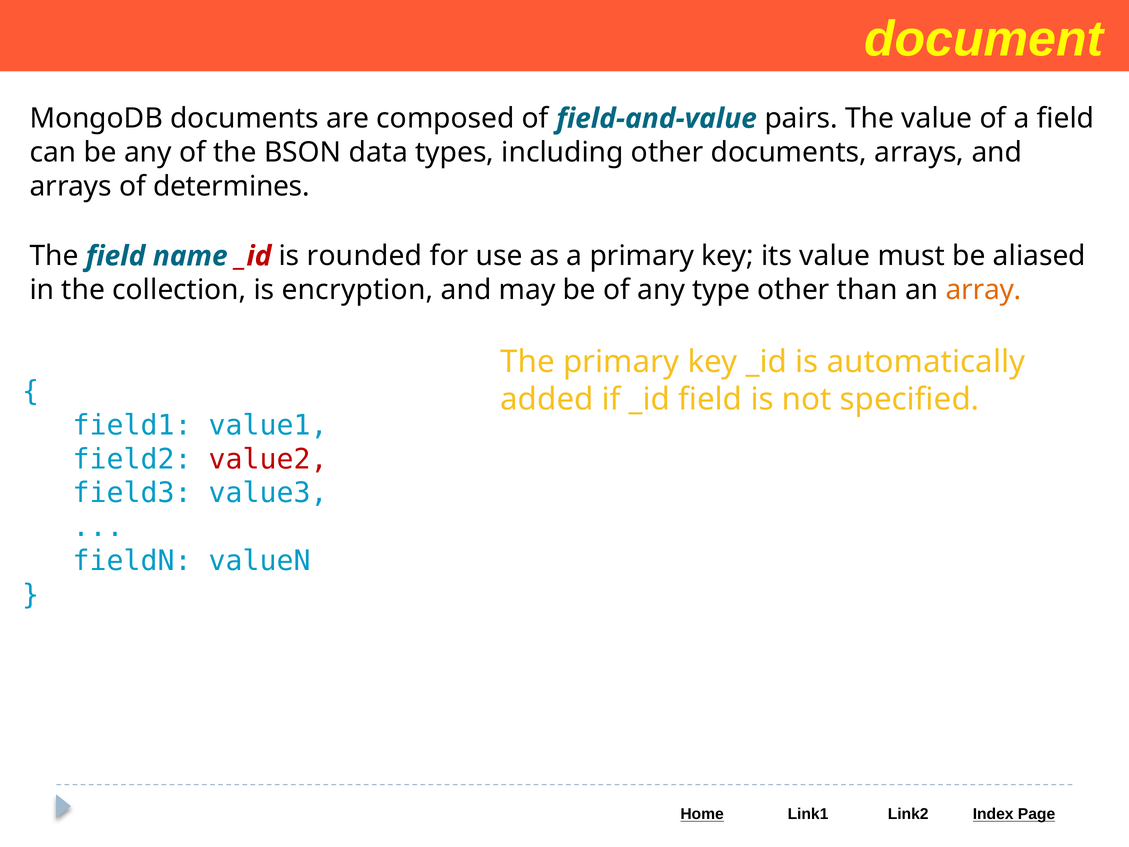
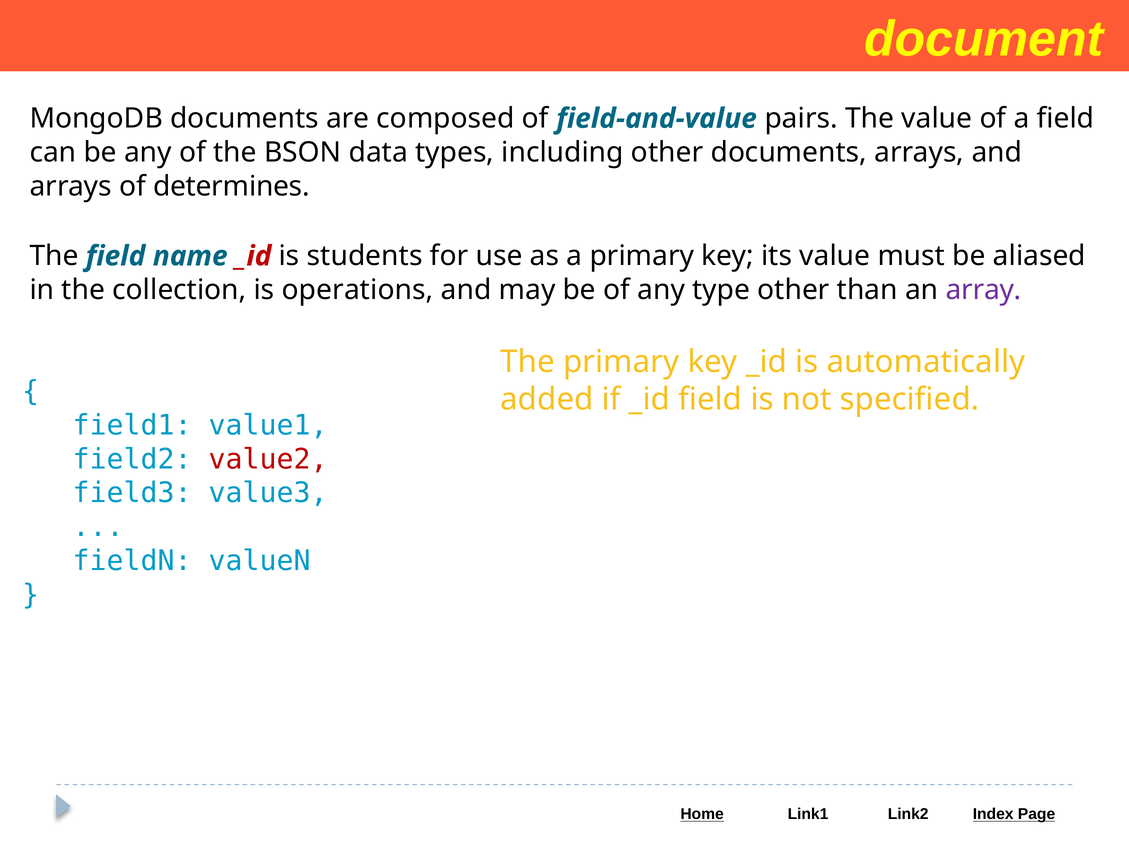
rounded: rounded -> students (365, 256)
encryption: encryption -> operations (358, 290)
array colour: orange -> purple (984, 290)
